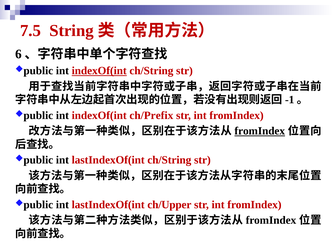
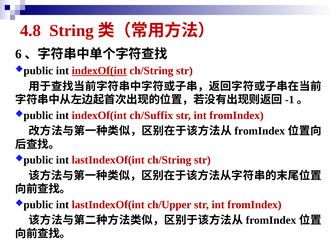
7.5: 7.5 -> 4.8 (30, 30)
ch/Prefix: ch/Prefix -> ch/Suffix (151, 115)
fromIndex underline: present -> none (260, 131)
